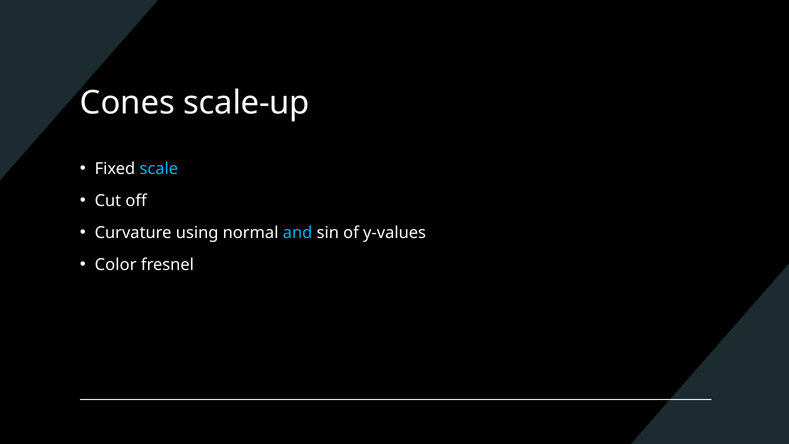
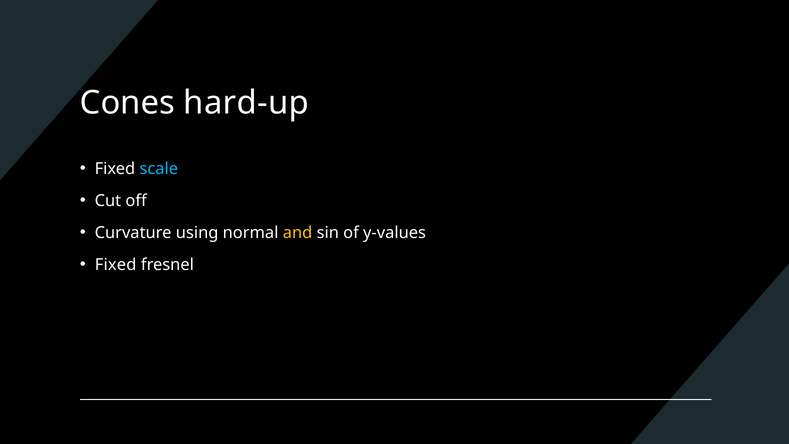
scale-up: scale-up -> hard-up (246, 103)
and colour: light blue -> yellow (298, 233)
Color: Color -> Fixed (116, 265)
